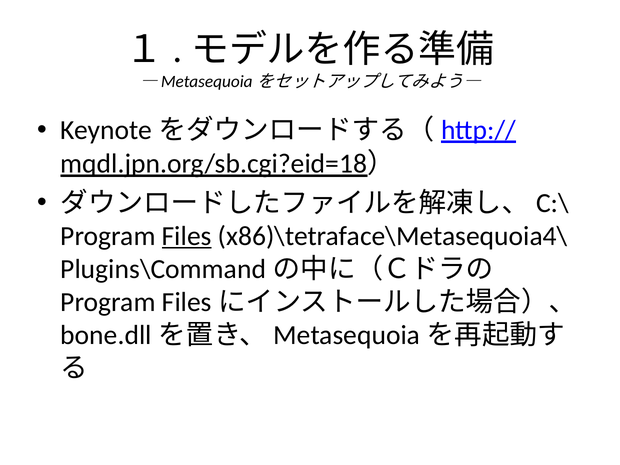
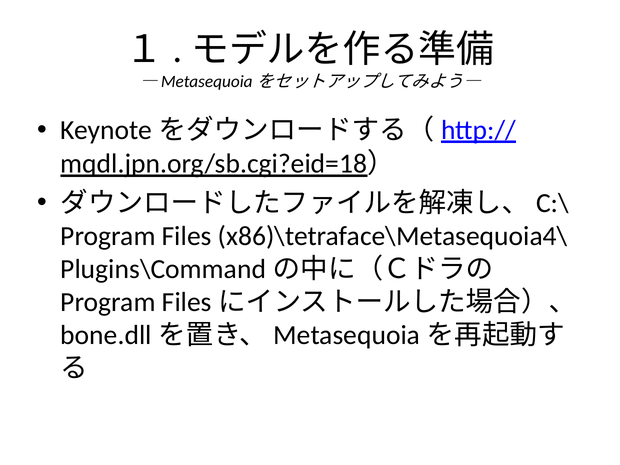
Files underline: present -> none (187, 236)
